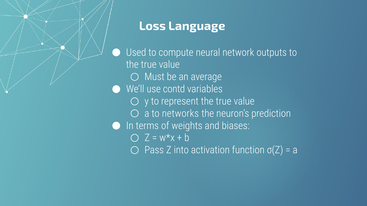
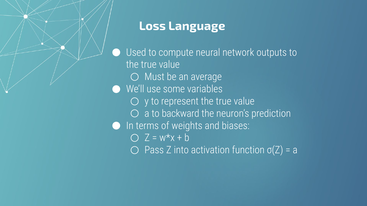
contd: contd -> some (174, 89)
networks: networks -> backward (180, 114)
